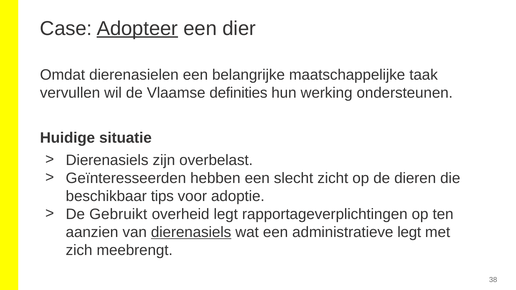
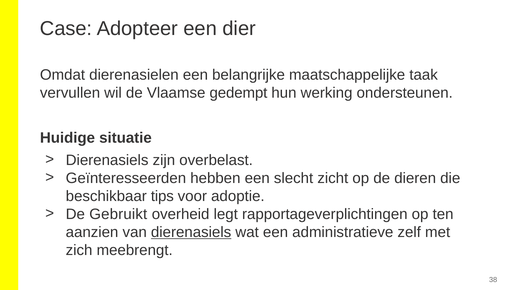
Adopteer underline: present -> none (137, 28)
definities: definities -> gedempt (238, 93)
administratieve legt: legt -> zelf (409, 232)
